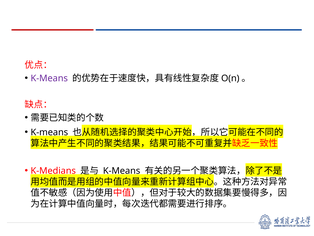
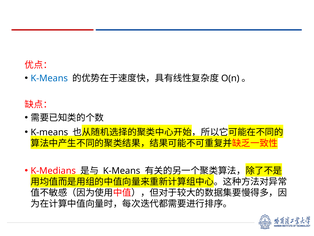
K-Means colour: purple -> blue (49, 78)
